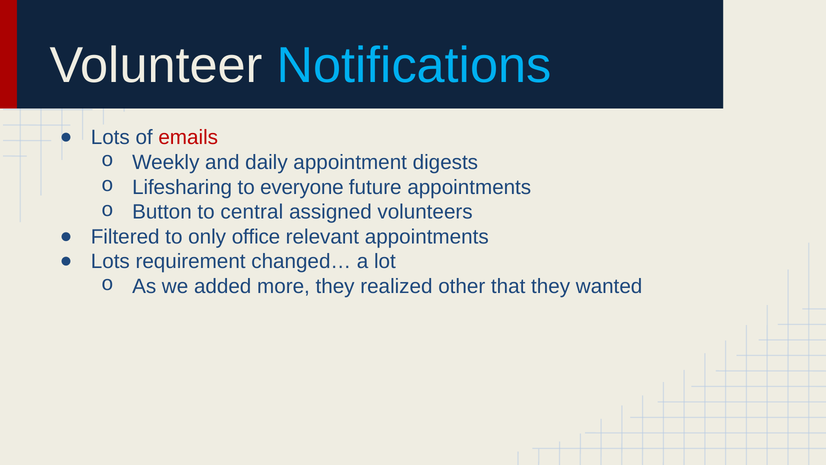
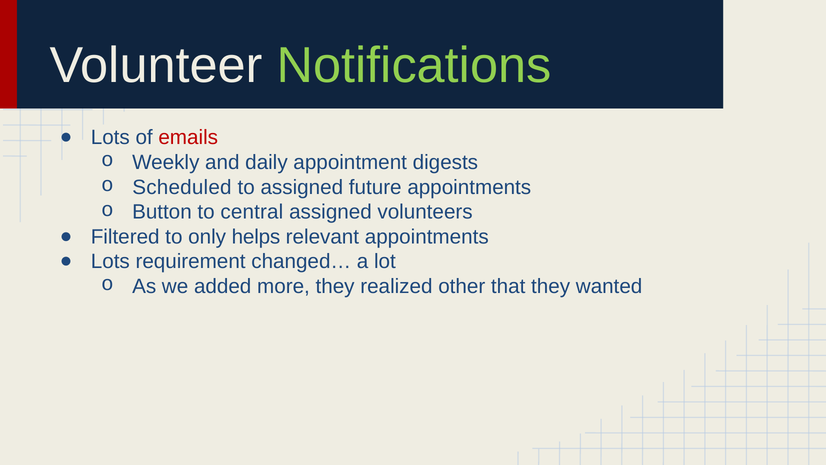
Notifications colour: light blue -> light green (414, 66)
Lifesharing: Lifesharing -> Scheduled (182, 187)
to everyone: everyone -> assigned (302, 187)
office: office -> helps (256, 237)
